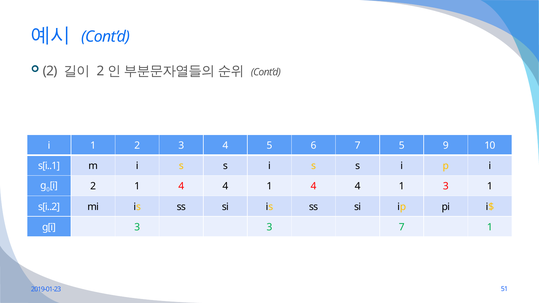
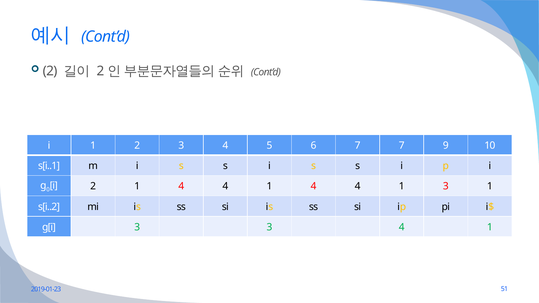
7 5: 5 -> 7 (402, 146)
3 3 7: 7 -> 4 (402, 227)
